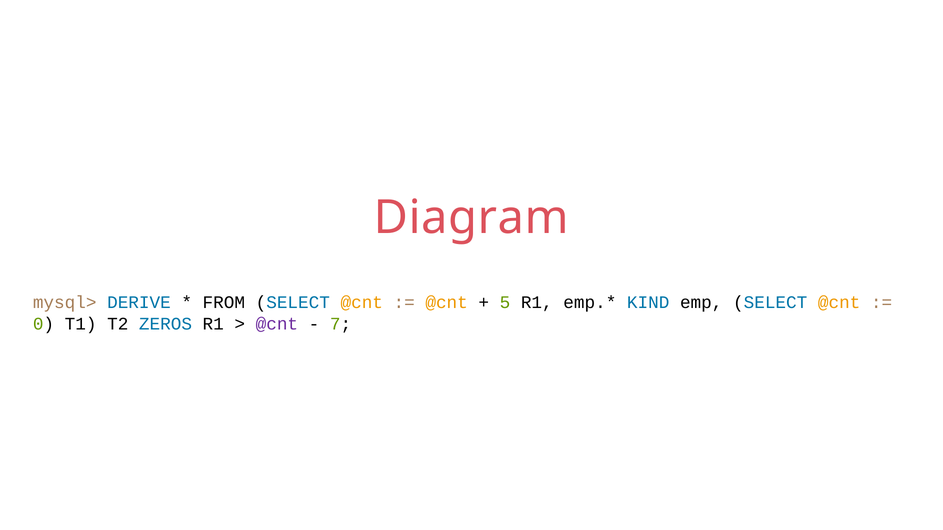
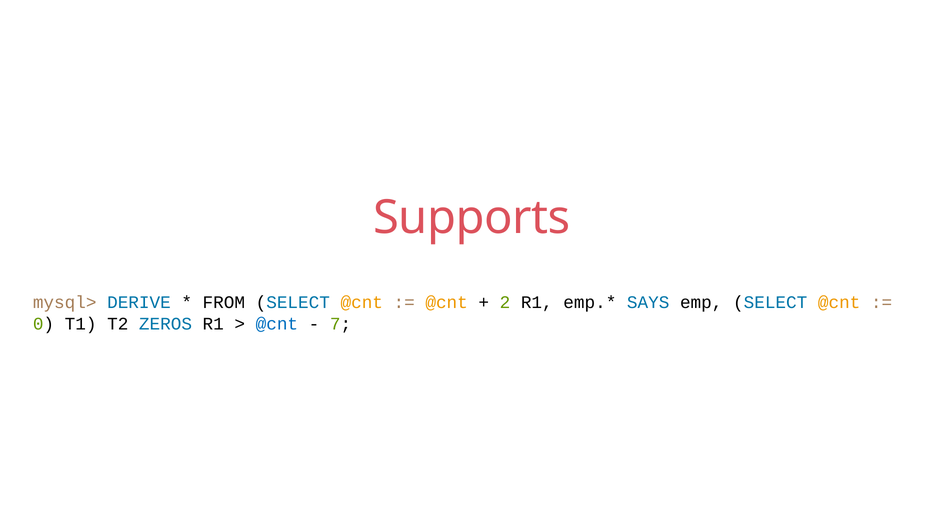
Diagram: Diagram -> Supports (472, 218)
5: 5 -> 2 (505, 303)
KIND: KIND -> SAYS (648, 303)
@cnt colour: purple -> blue (277, 324)
